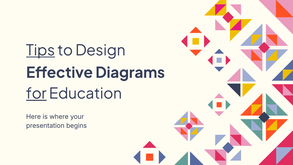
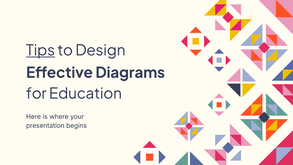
for underline: present -> none (36, 94)
